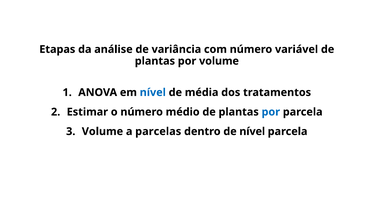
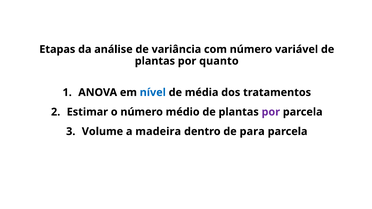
por volume: volume -> quanto (219, 61)
por colour: blue -> purple (271, 112)
parcelas: parcelas -> madeira (158, 132)
de nível: nível -> para (252, 132)
